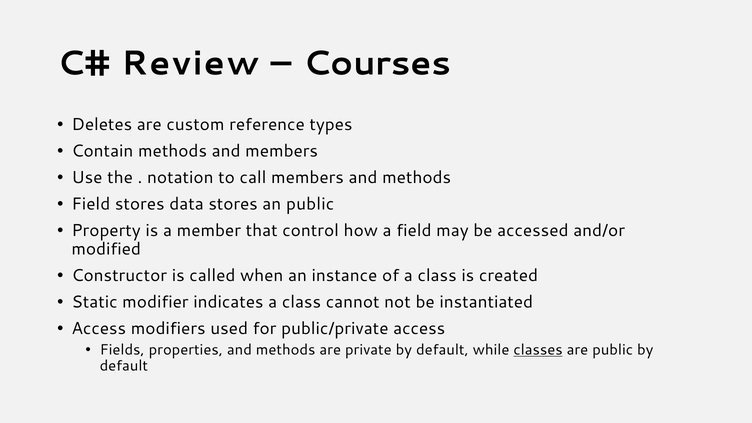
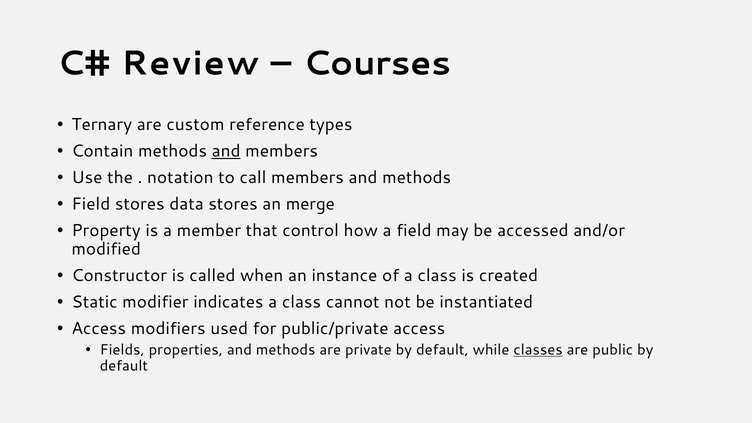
Deletes: Deletes -> Ternary (102, 125)
and underline: none -> present (226, 151)
an public: public -> merge (310, 204)
